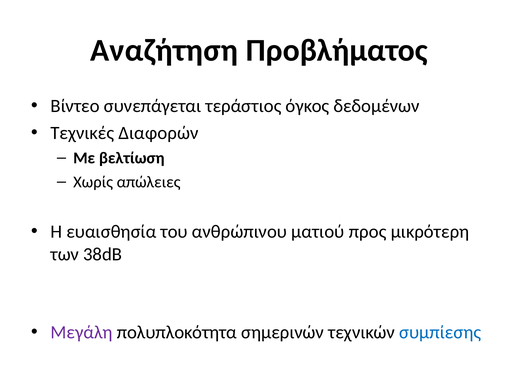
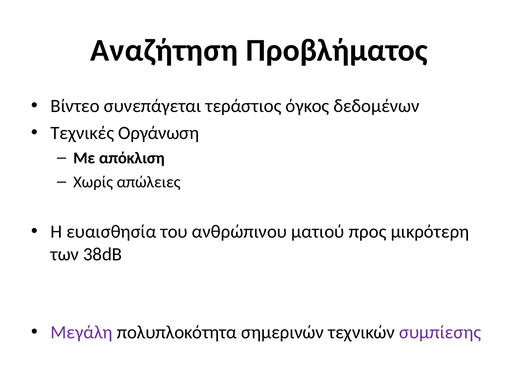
Διαφορών: Διαφορών -> Οργάνωση (159, 133)
βελτίωση: βελτίωση -> απόκλιση (132, 158)
συμπίεσης colour: blue -> purple (440, 332)
